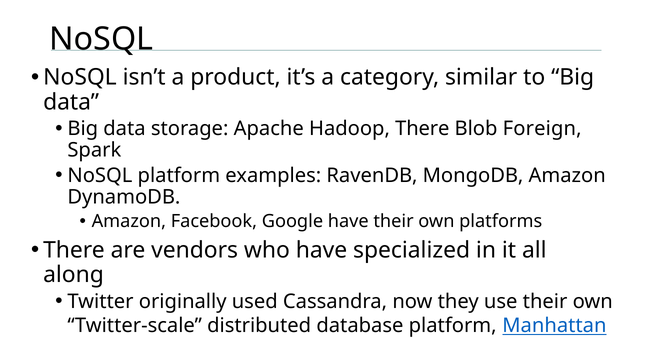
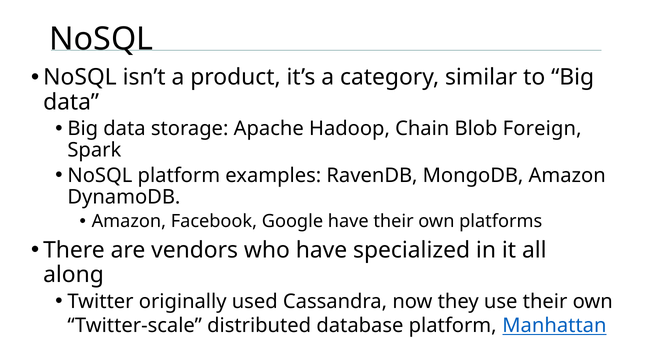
Hadoop There: There -> Chain (422, 129)
